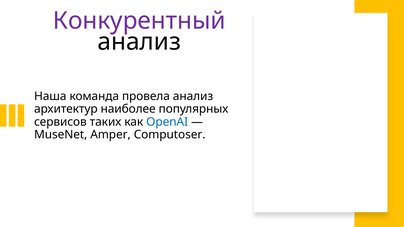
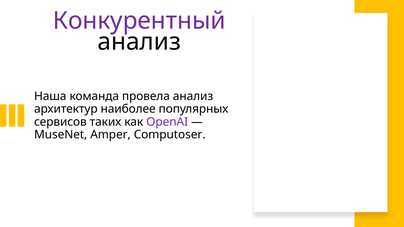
OpenAI colour: blue -> purple (167, 122)
